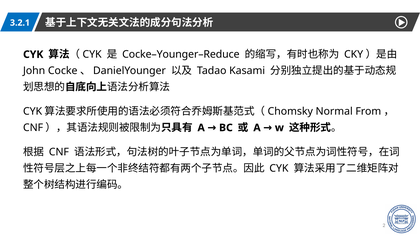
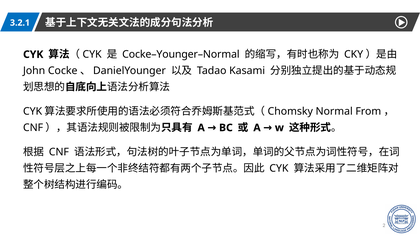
Cocke–Younger–Reduce: Cocke–Younger–Reduce -> Cocke–Younger–Normal (181, 55)
